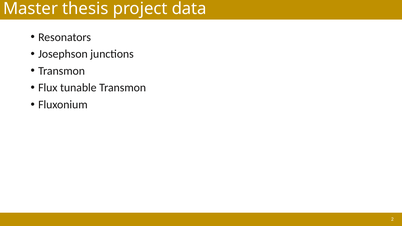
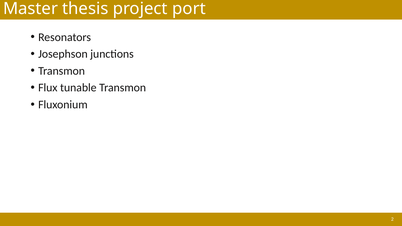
data: data -> port (189, 9)
